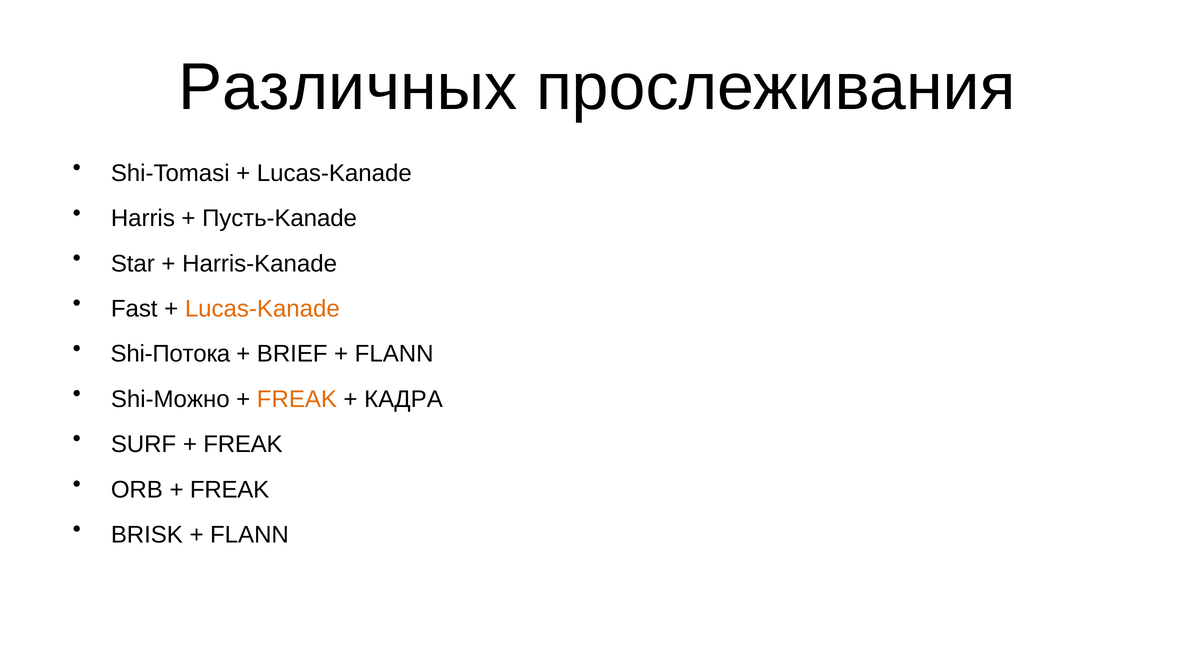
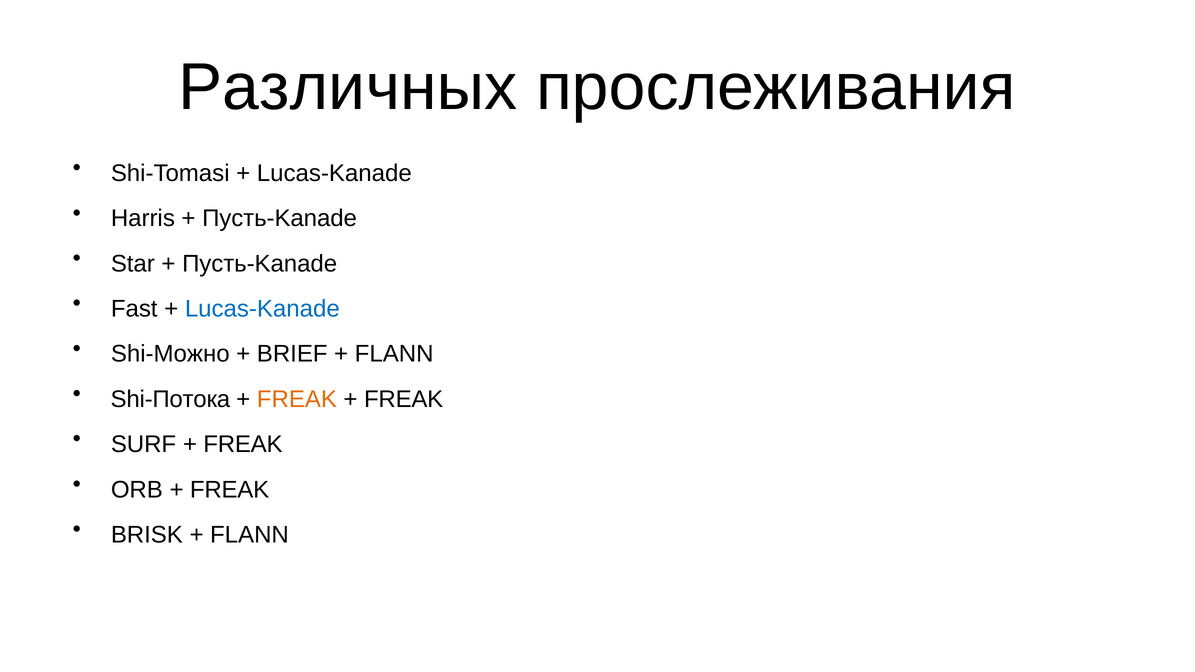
Harris-Kanade: Harris-Kanade -> Пусть-Kanade (260, 264)
Lucas-Kanade colour: orange -> blue (262, 309)
Shi-Потока: Shi-Потока -> Shi-Можно (170, 354)
Shi-Можно: Shi-Можно -> Shi-Потока (170, 399)
КАДРА: КАДРА -> FREAK (404, 399)
